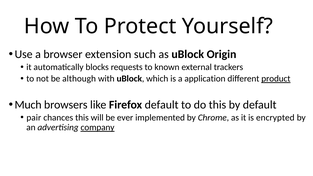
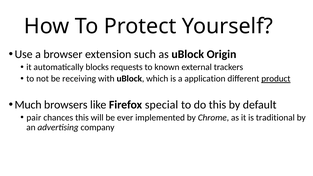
although: although -> receiving (79, 79)
Firefox default: default -> special (162, 105)
encrypted: encrypted -> traditional (275, 118)
company underline: present -> none (98, 127)
